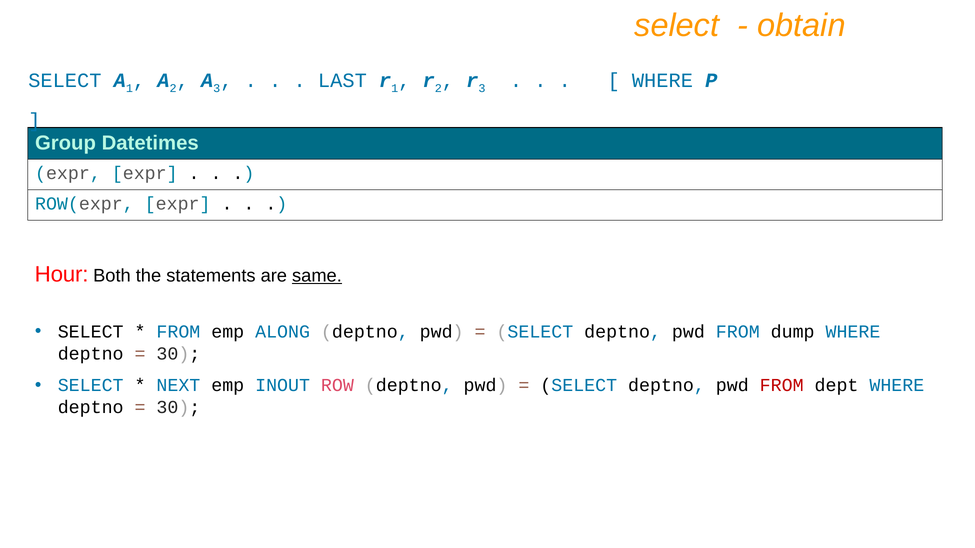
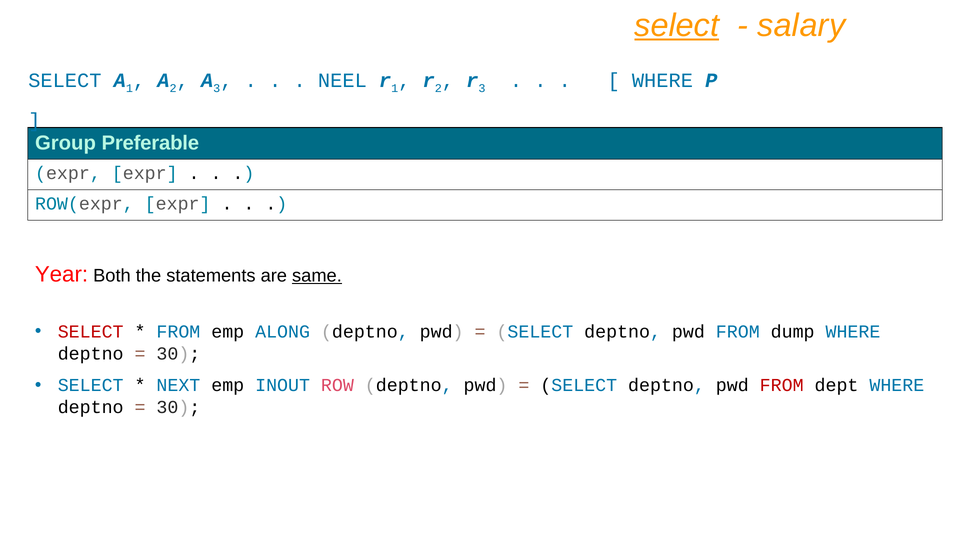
select underline: none -> present (677, 25)
obtain: obtain -> salary (801, 25)
LAST: LAST -> NEEL (342, 80)
Datetimes: Datetimes -> Preferable (150, 143)
Hour: Hour -> Year (61, 275)
SELECT colour: black -> red (91, 332)
